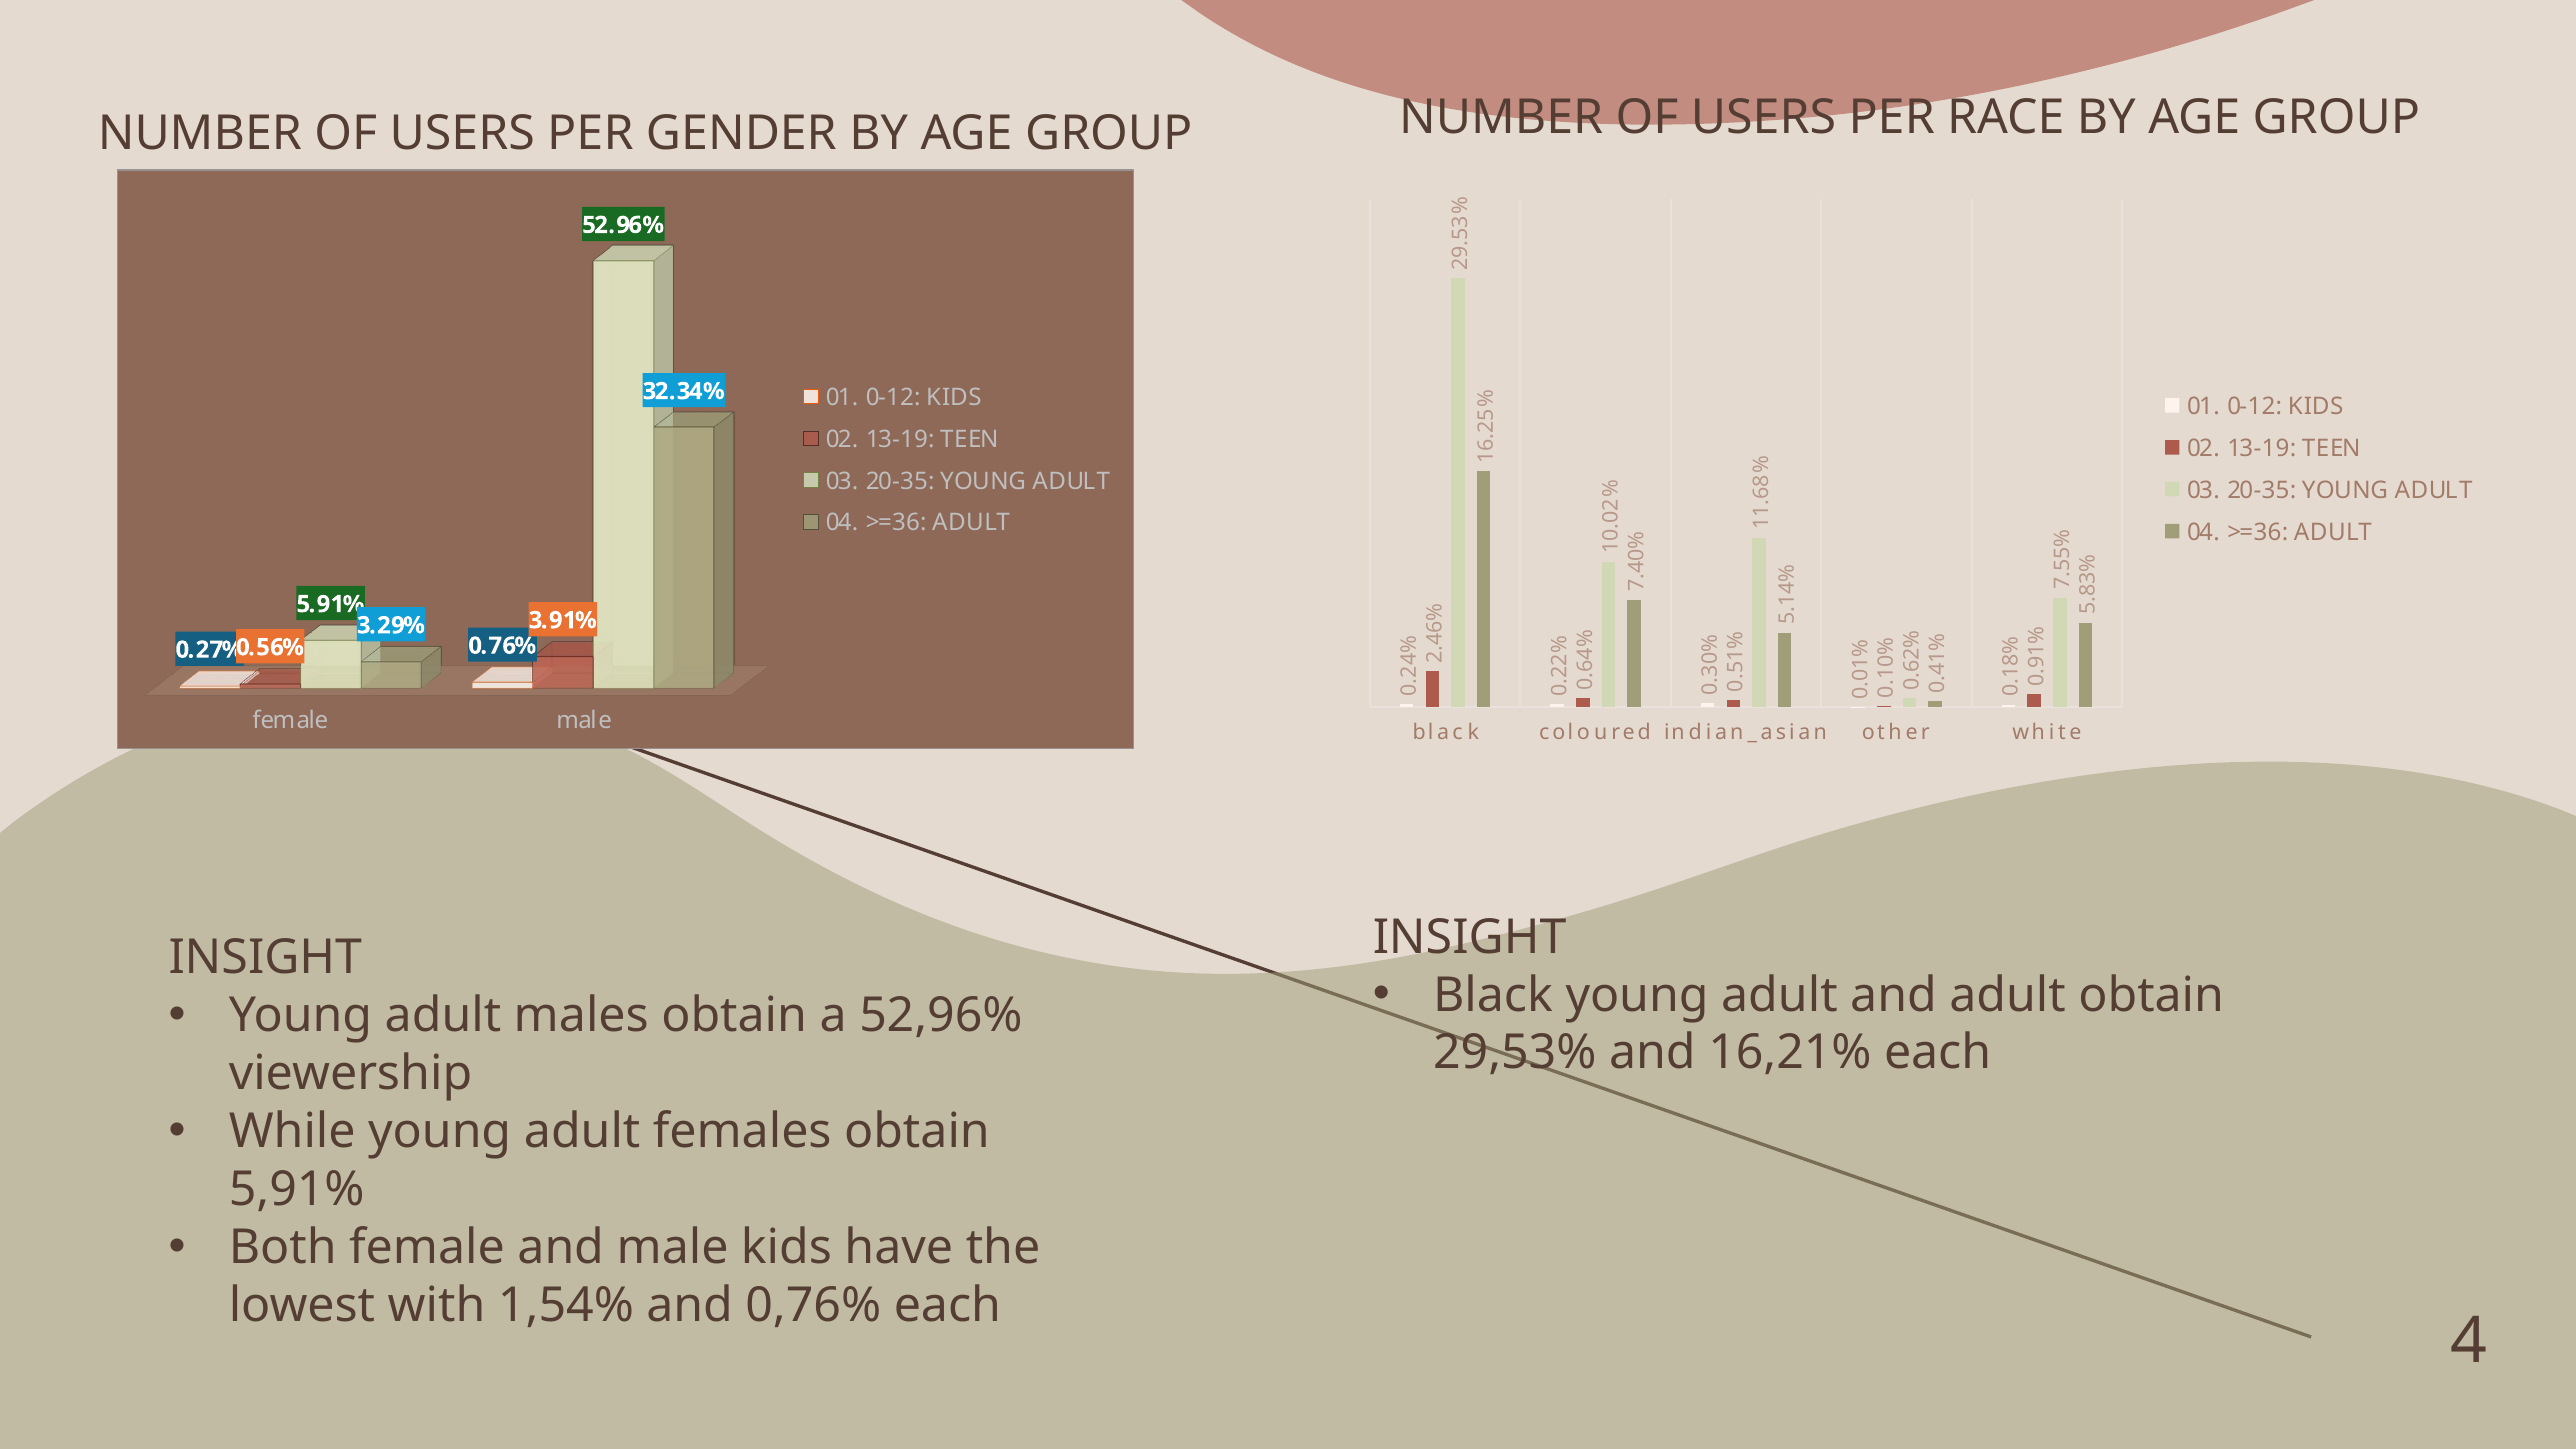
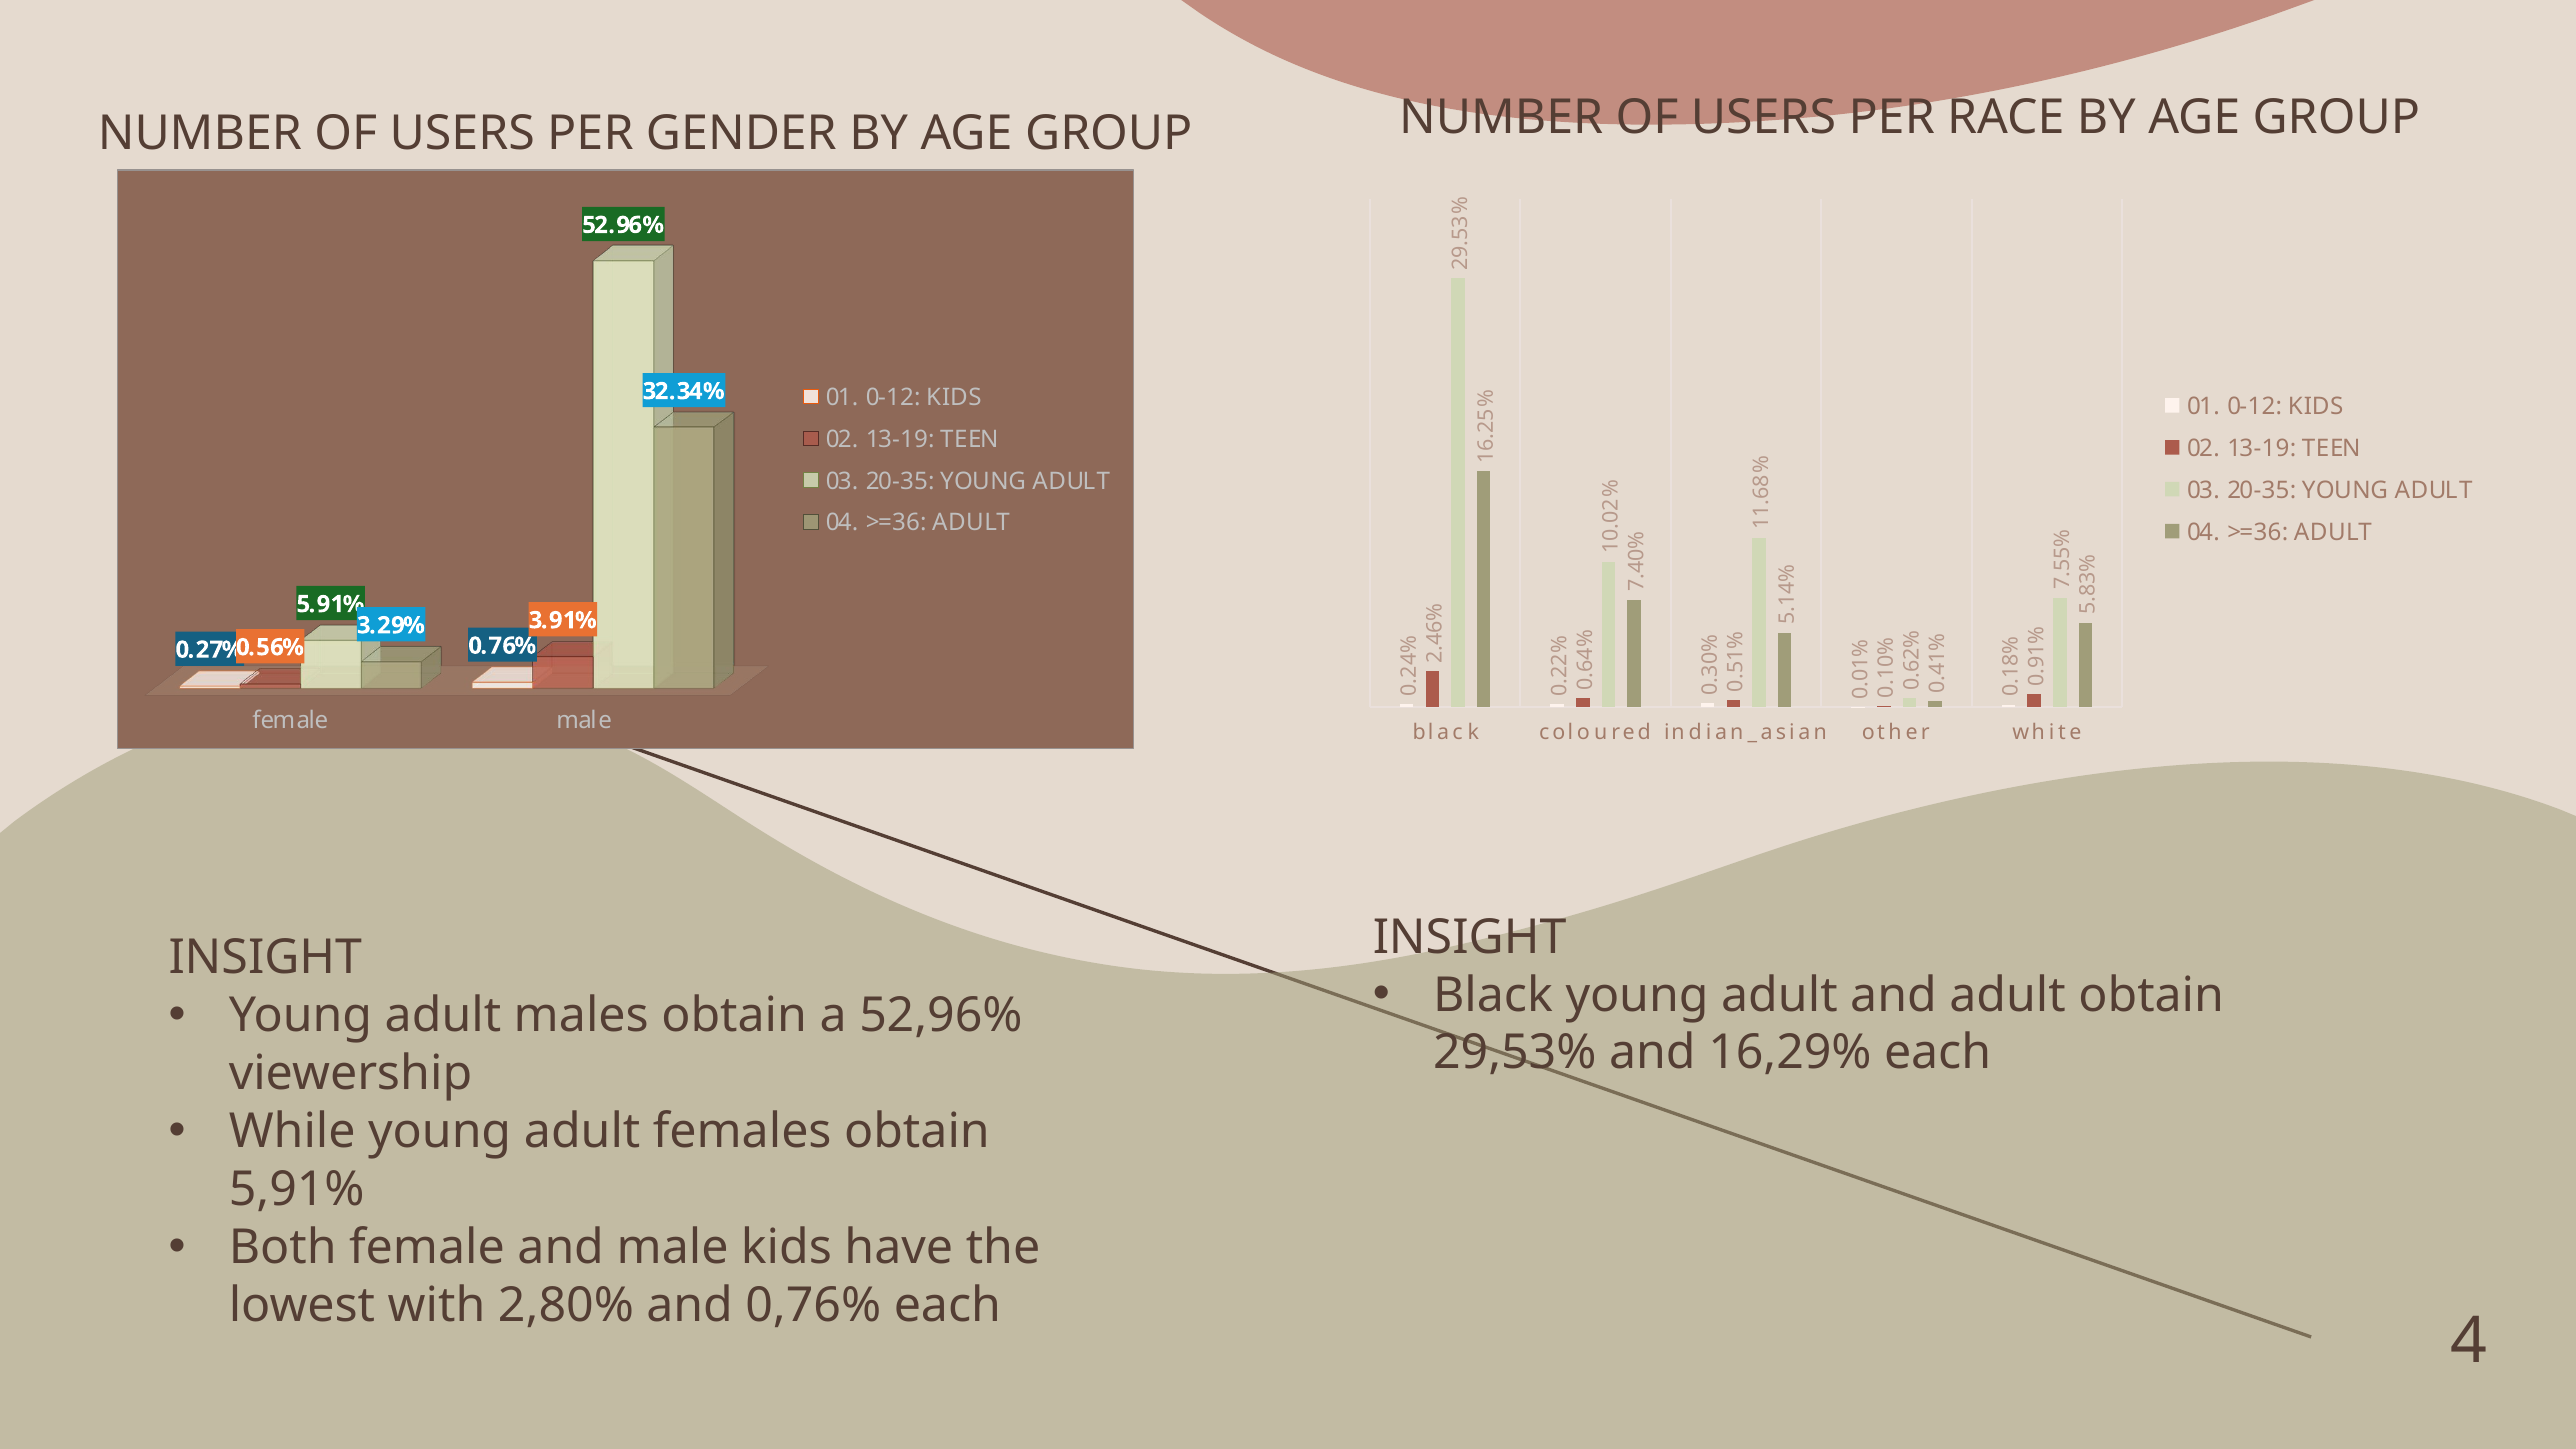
16,21%: 16,21% -> 16,29% (1790, 1053)
1,54%: 1,54% -> 2,80% (566, 1306)
